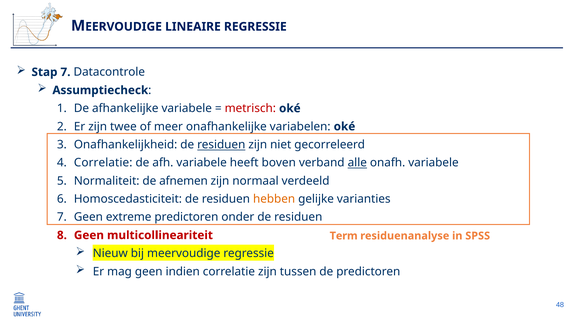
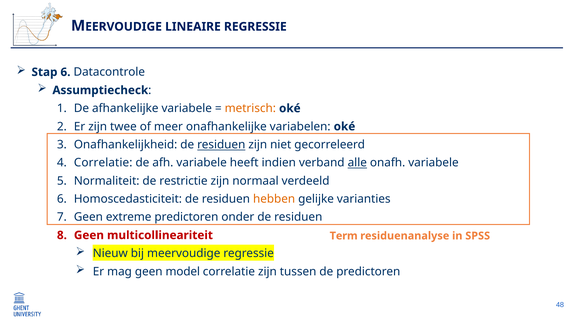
Stap 7: 7 -> 6 (65, 72)
metrisch colour: red -> orange (250, 108)
boven: boven -> indien (279, 163)
afnemen: afnemen -> restrictie (183, 181)
indien: indien -> model (183, 271)
